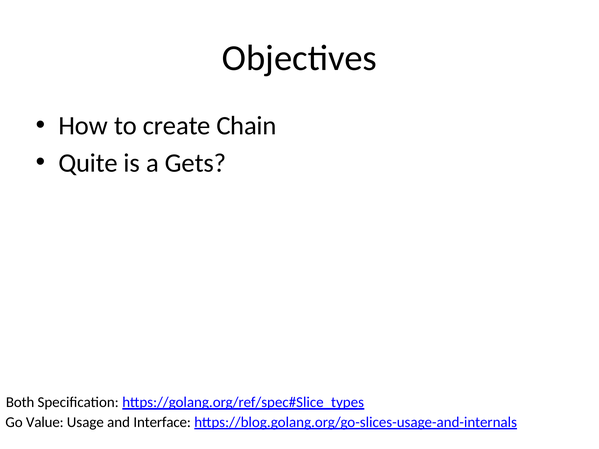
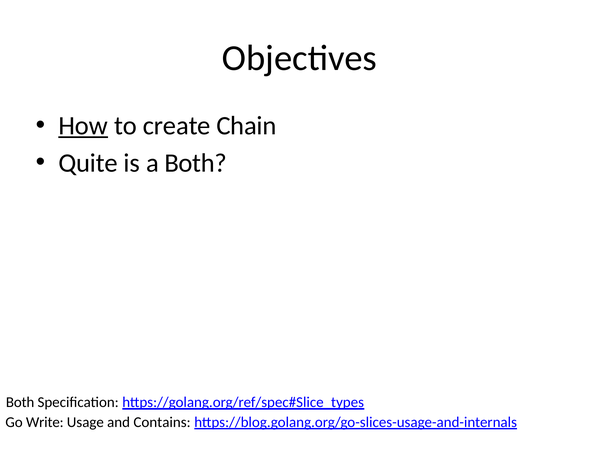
How underline: none -> present (83, 126)
a Gets: Gets -> Both (196, 163)
Value: Value -> Write (45, 422)
Interface: Interface -> Contains (162, 422)
